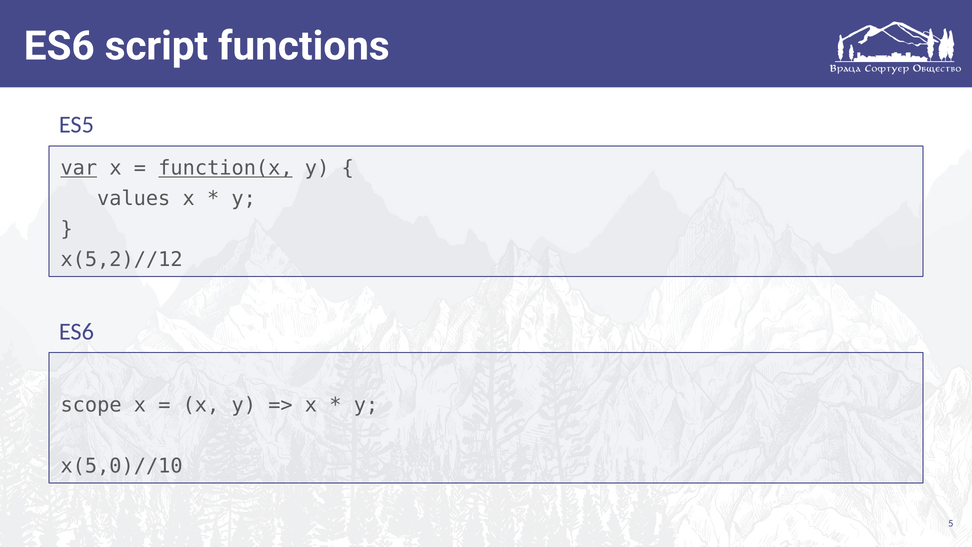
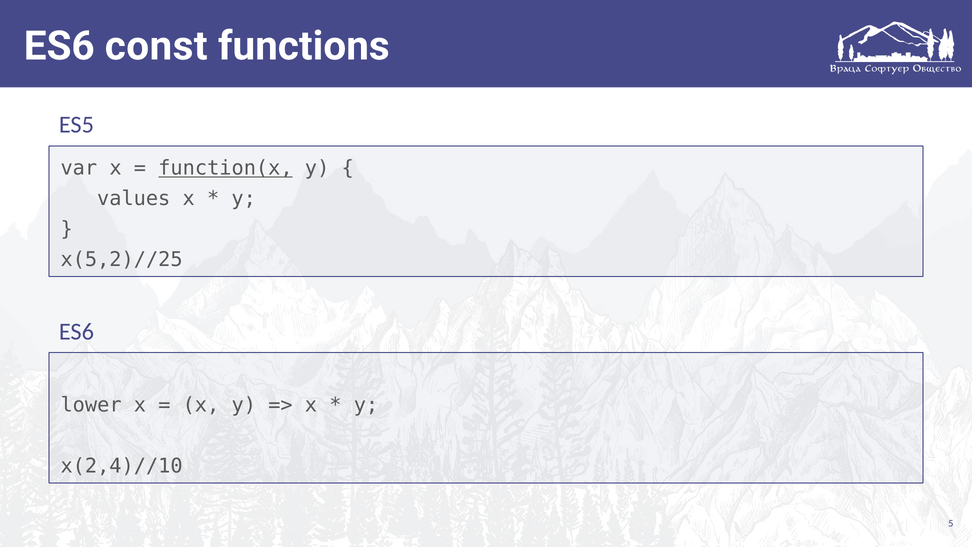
script: script -> const (156, 46)
var underline: present -> none (79, 168)
x(5,2)//12: x(5,2)//12 -> x(5,2)//25 (122, 259)
scope: scope -> lower (91, 405)
x(5,0)//10: x(5,0)//10 -> x(2,4)//10 (122, 466)
